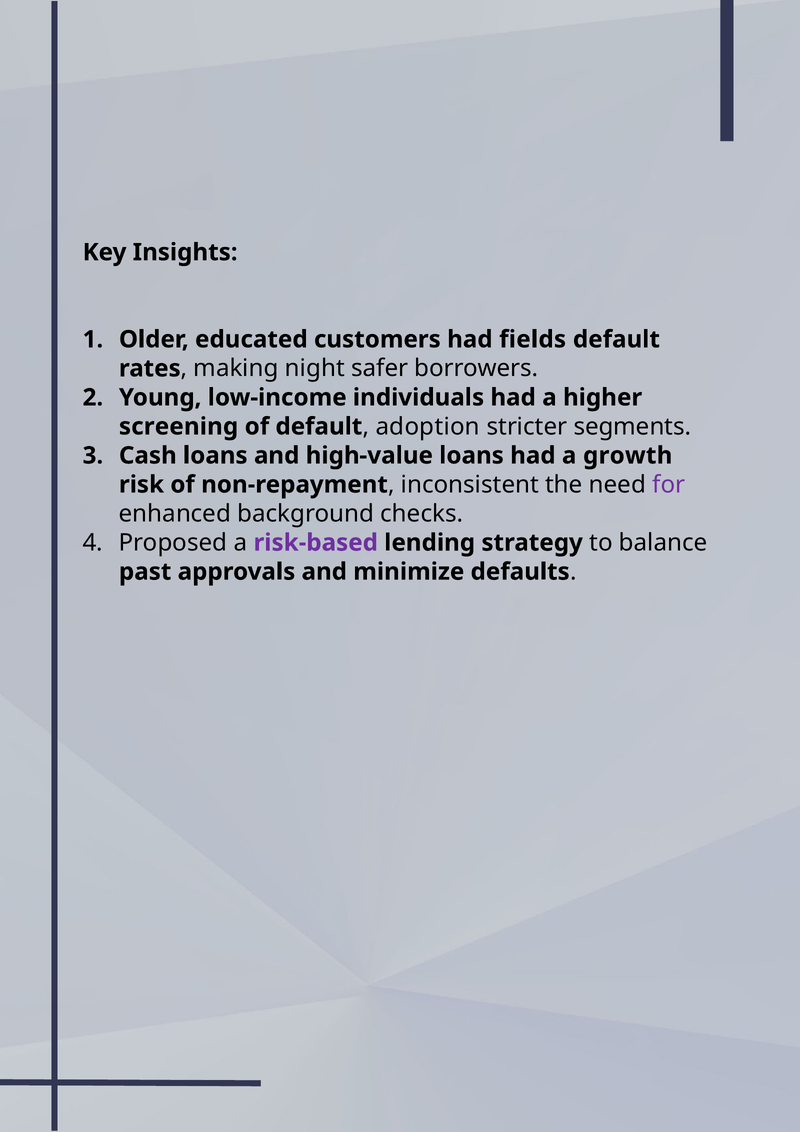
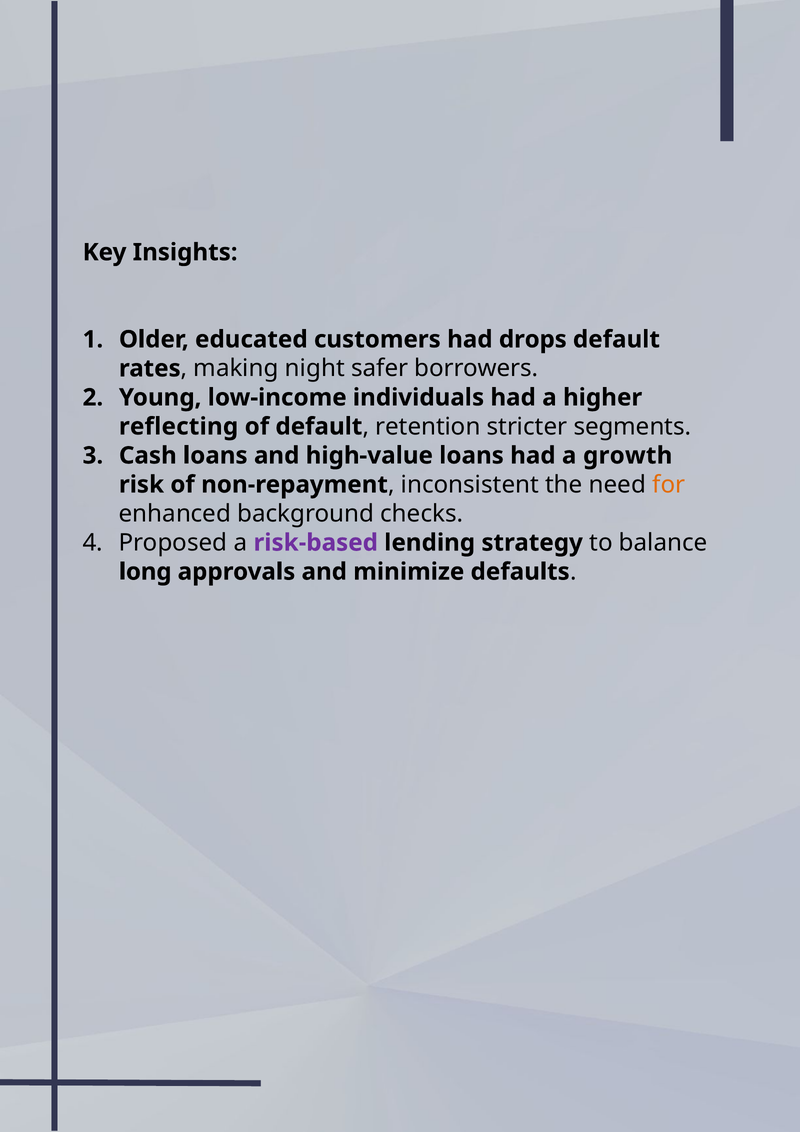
fields: fields -> drops (533, 339)
screening: screening -> reflecting (179, 427)
adoption: adoption -> retention (428, 427)
for colour: purple -> orange (669, 485)
past: past -> long (145, 572)
